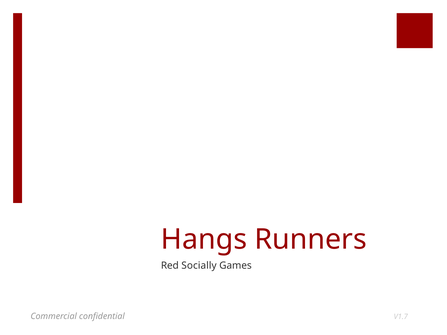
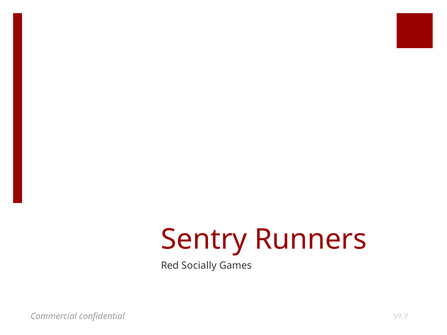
Hangs: Hangs -> Sentry (204, 240)
